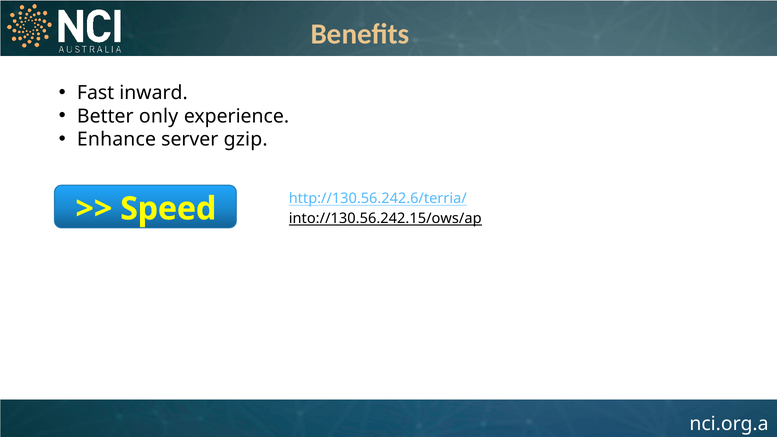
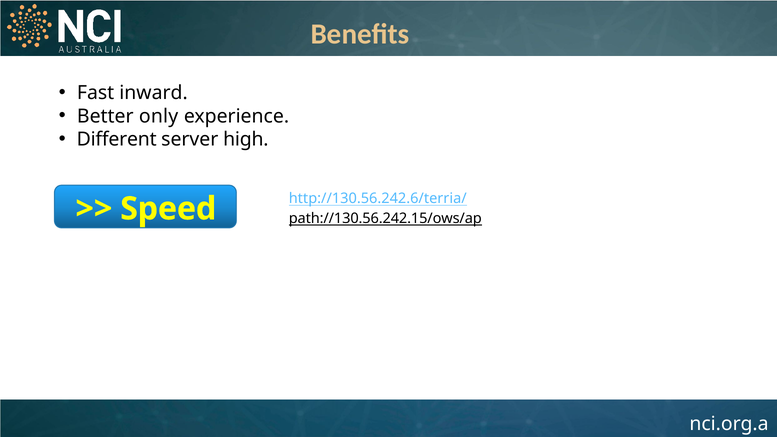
Enhance: Enhance -> Different (117, 139)
gzip: gzip -> high (246, 139)
into://130.56.242.15/ows/ap: into://130.56.242.15/ows/ap -> path://130.56.242.15/ows/ap (385, 218)
